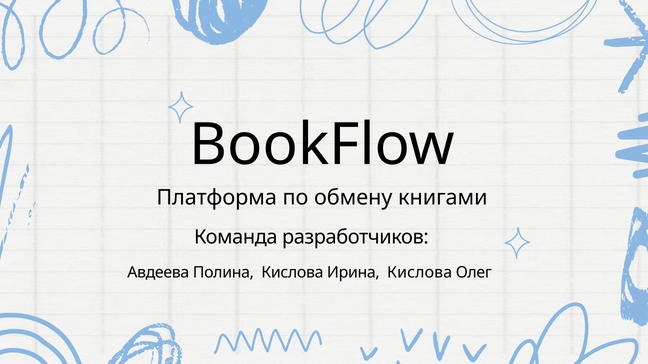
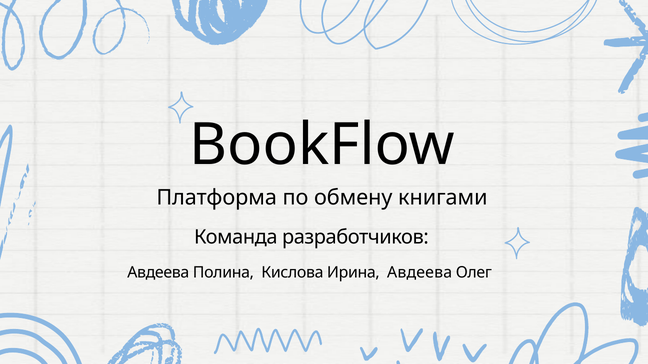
Ирина Кислова: Кислова -> Авдеева (420, 273)
